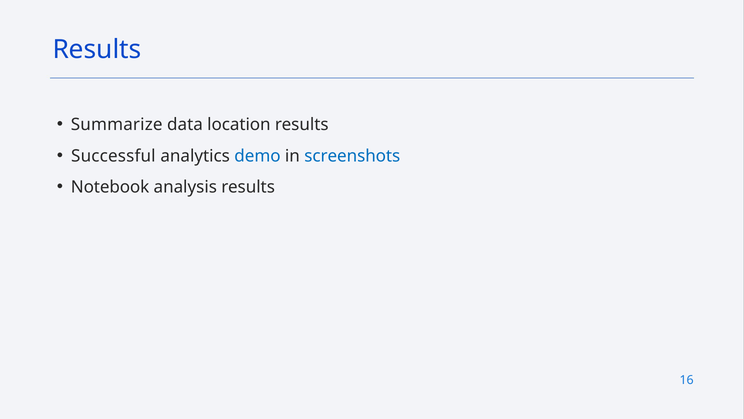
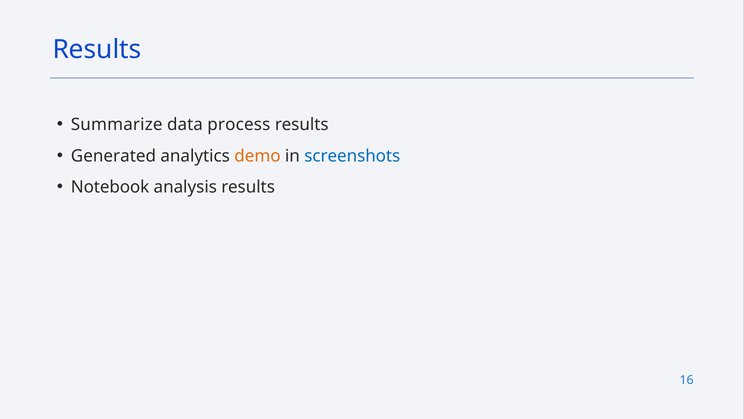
location: location -> process (239, 124)
Successful: Successful -> Generated (113, 156)
demo colour: blue -> orange (257, 156)
